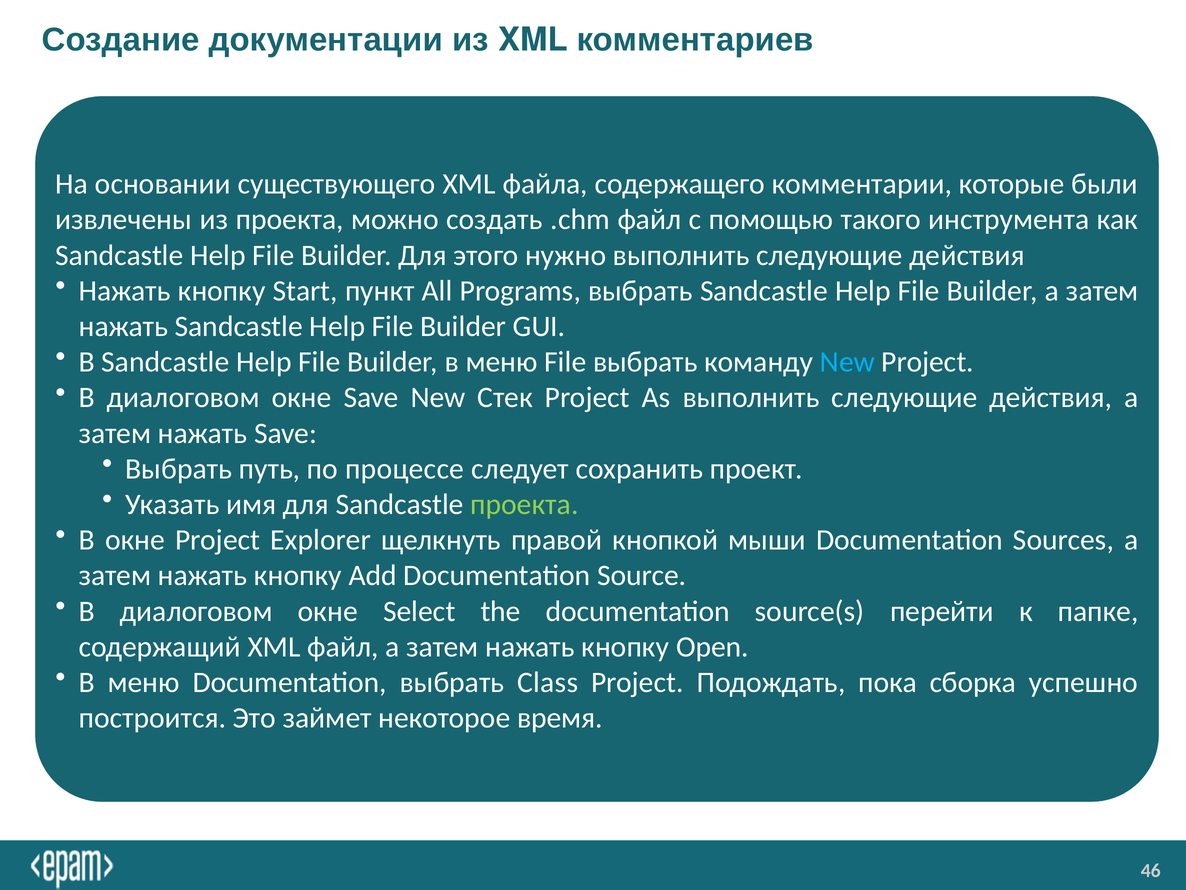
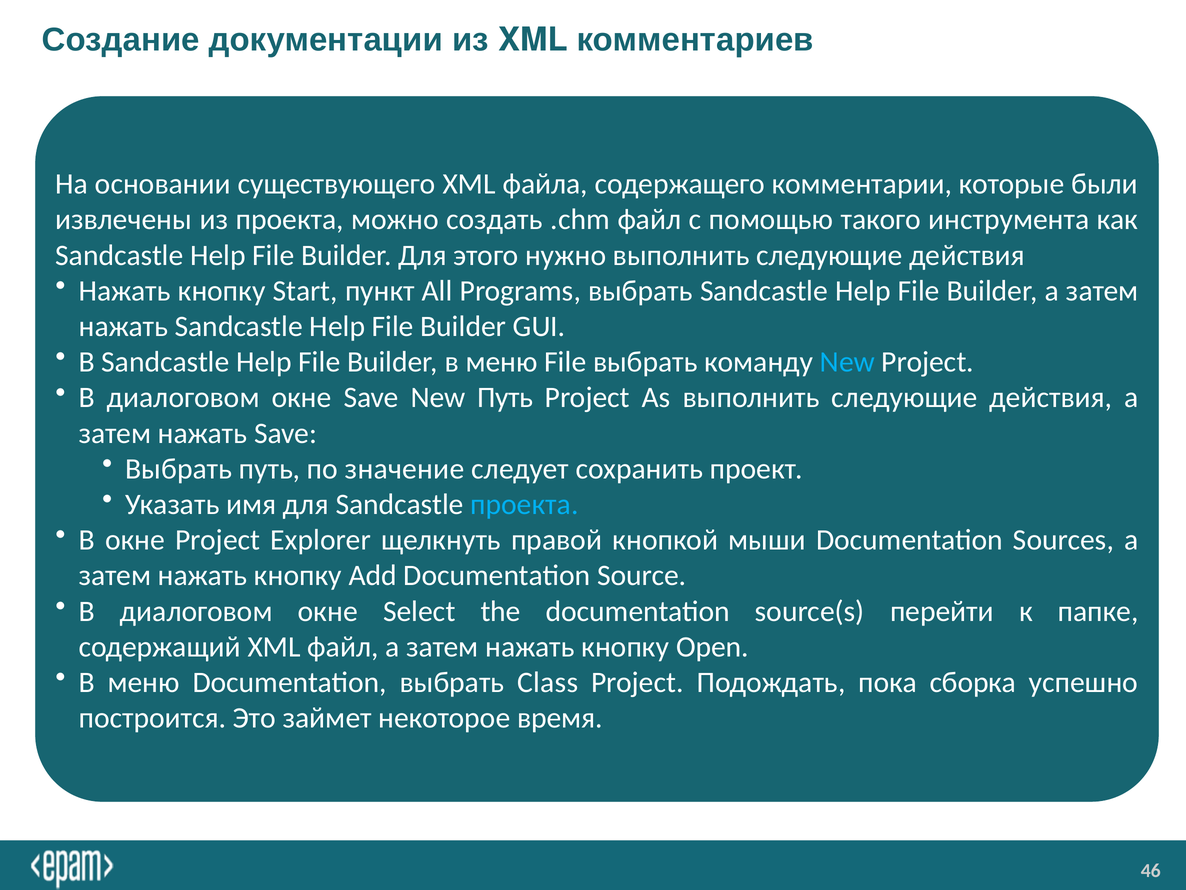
New Стек: Стек -> Путь (505, 397)
процессе: процессе -> значение (405, 469)
проекта colour: light green -> light blue (524, 504)
